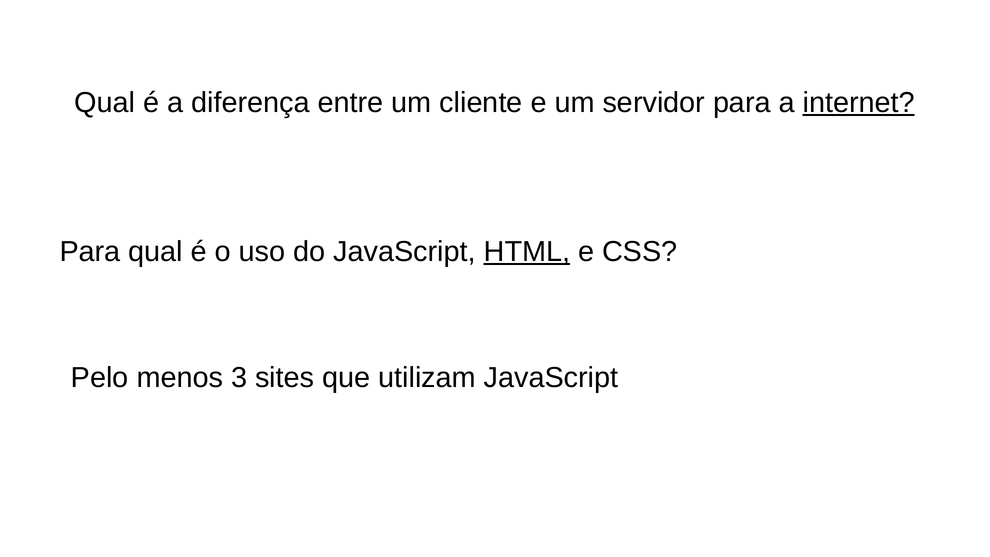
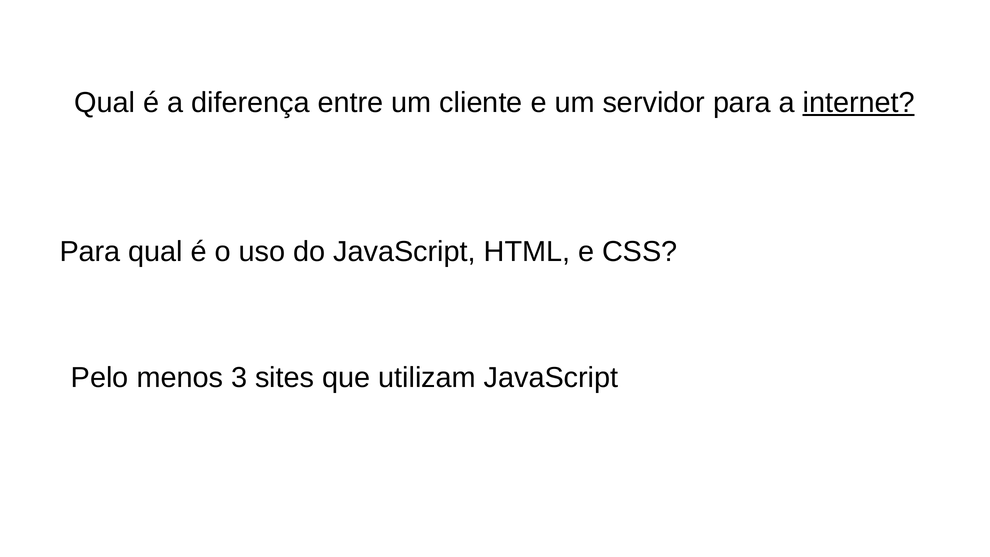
HTML underline: present -> none (527, 251)
